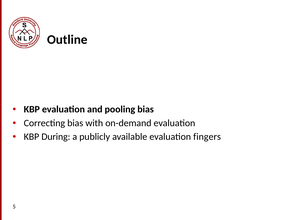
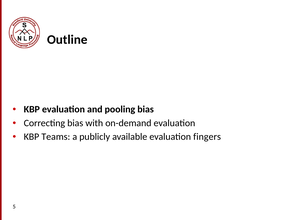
During: During -> Teams (56, 137)
